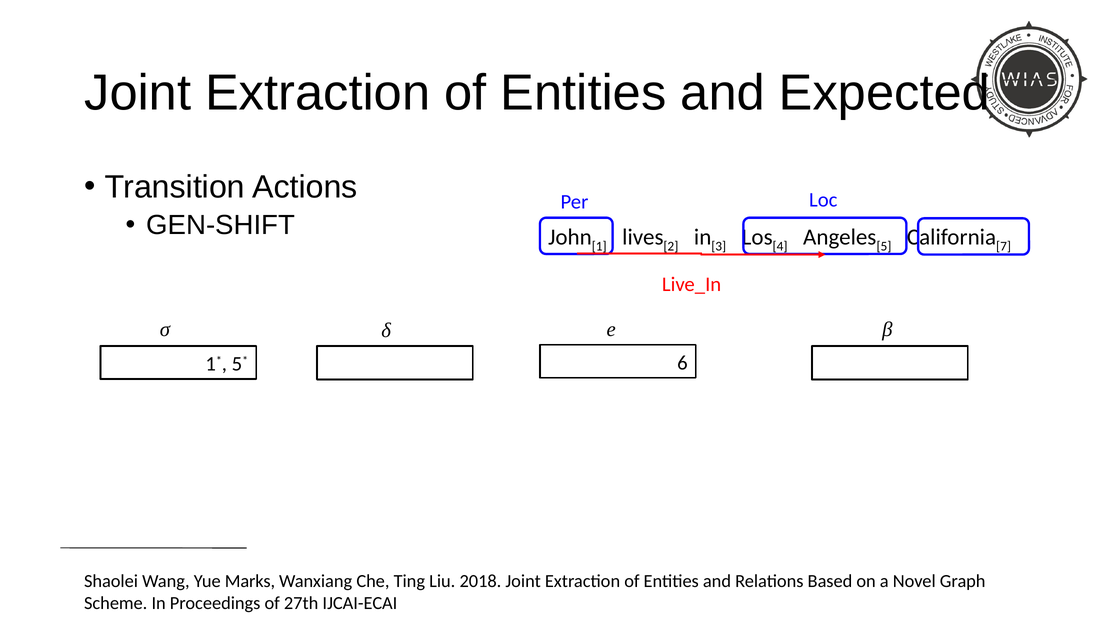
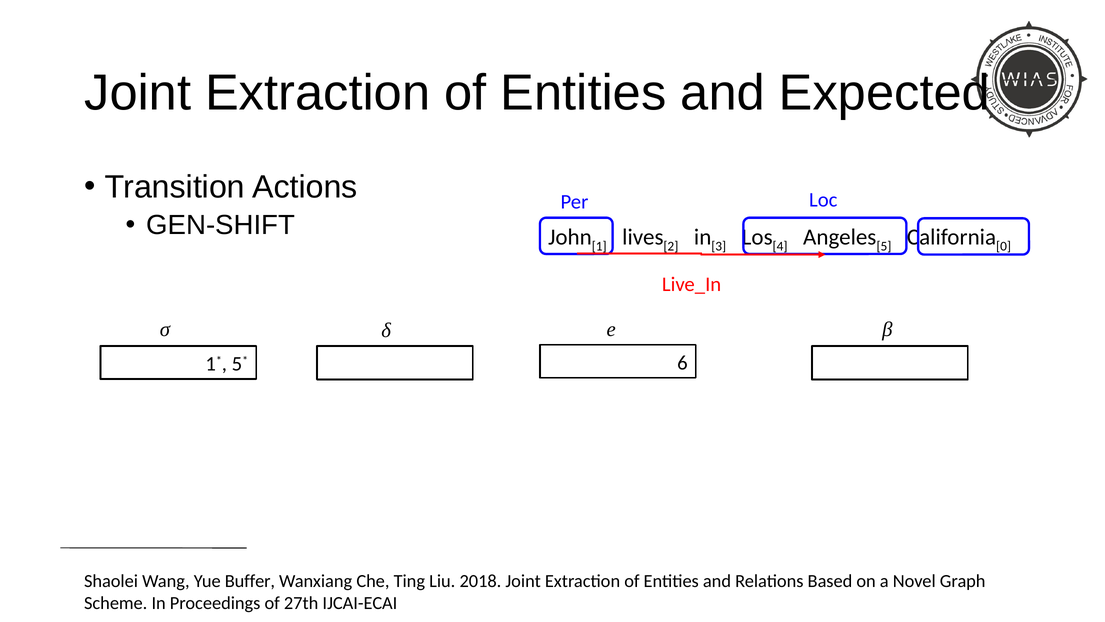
7: 7 -> 0 (1004, 246)
Marks: Marks -> Buffer (250, 581)
